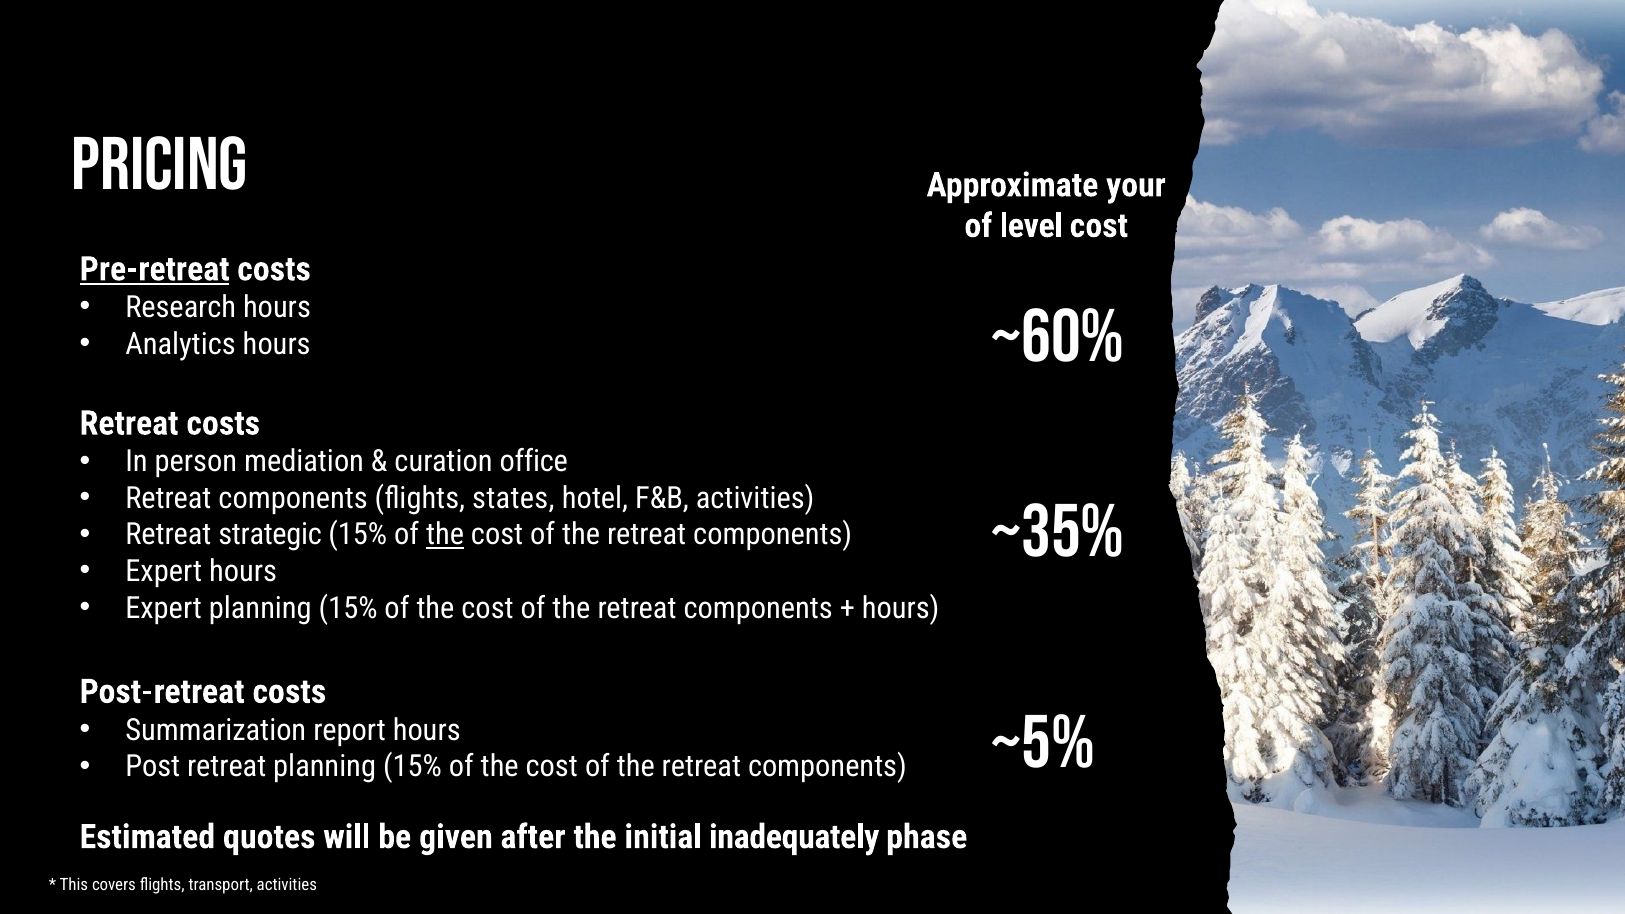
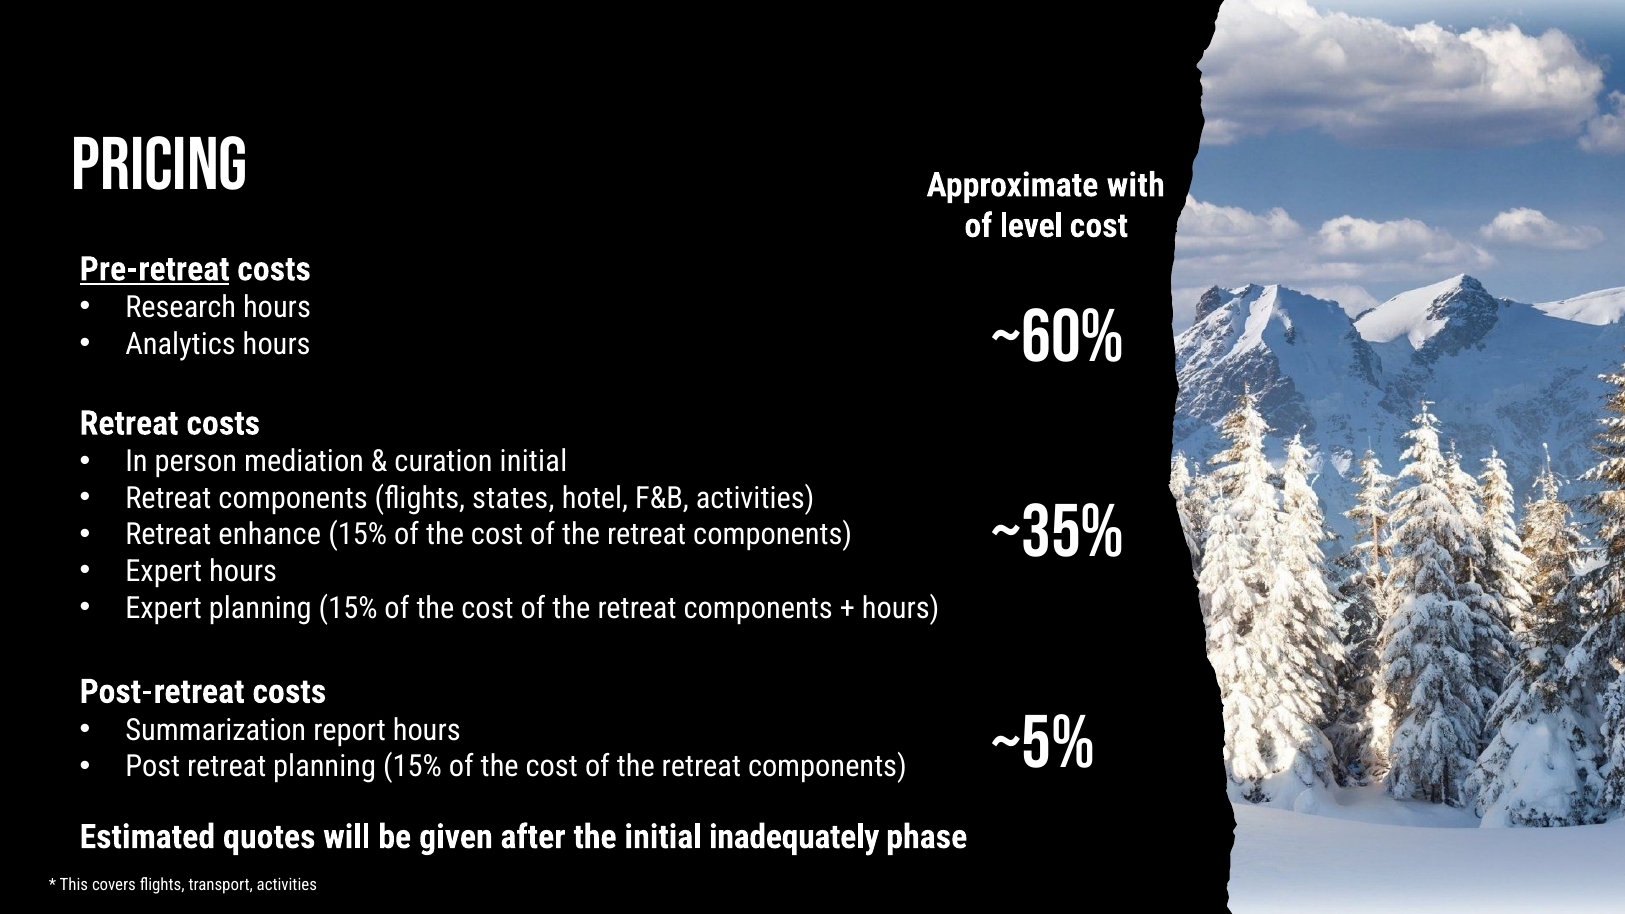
your: your -> with (1136, 185)
curation office: office -> initial (533, 462)
strategic: strategic -> enhance (270, 535)
the underline: present -> none (445, 535)
